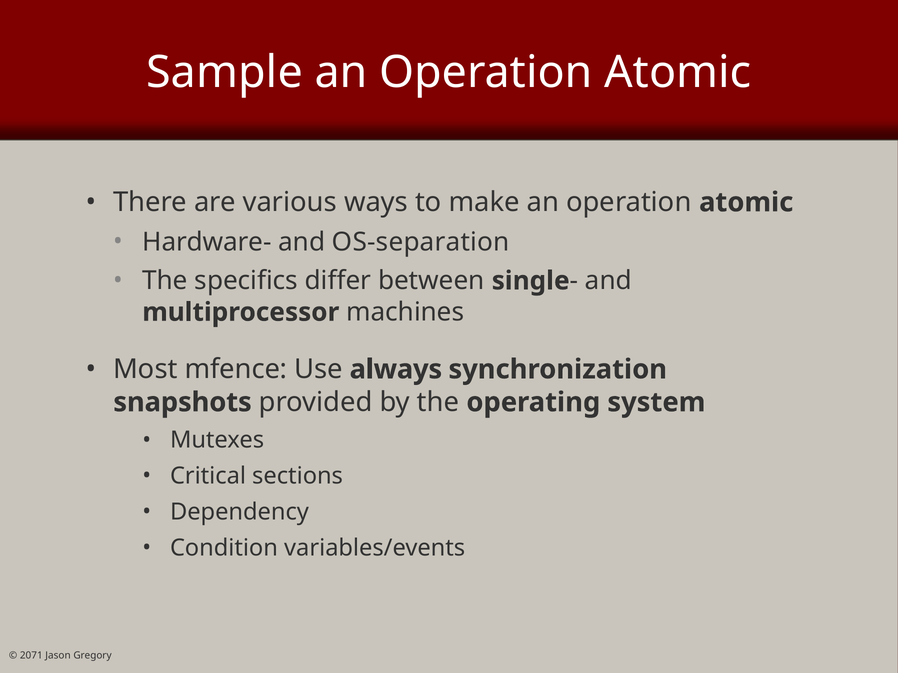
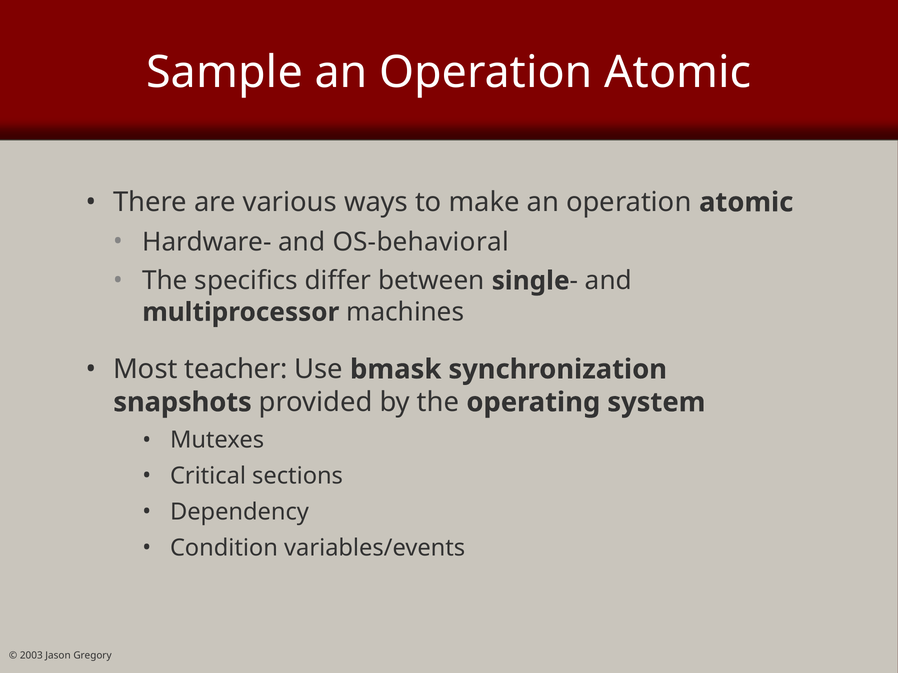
OS-separation: OS-separation -> OS-behavioral (421, 242)
mfence: mfence -> teacher (236, 370)
always: always -> bmask (396, 370)
2071: 2071 -> 2003 (31, 656)
